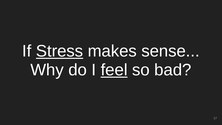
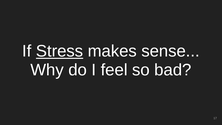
feel underline: present -> none (114, 70)
